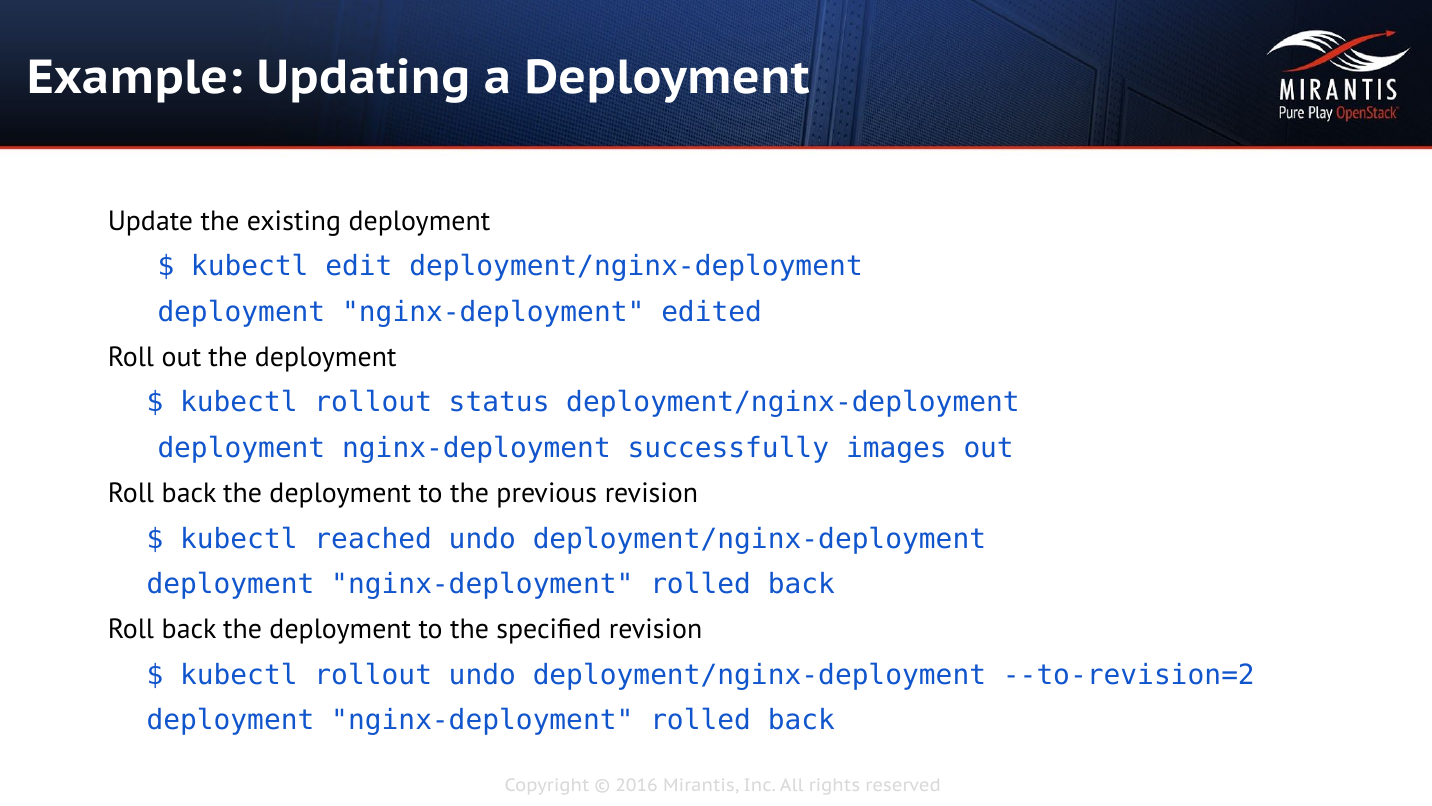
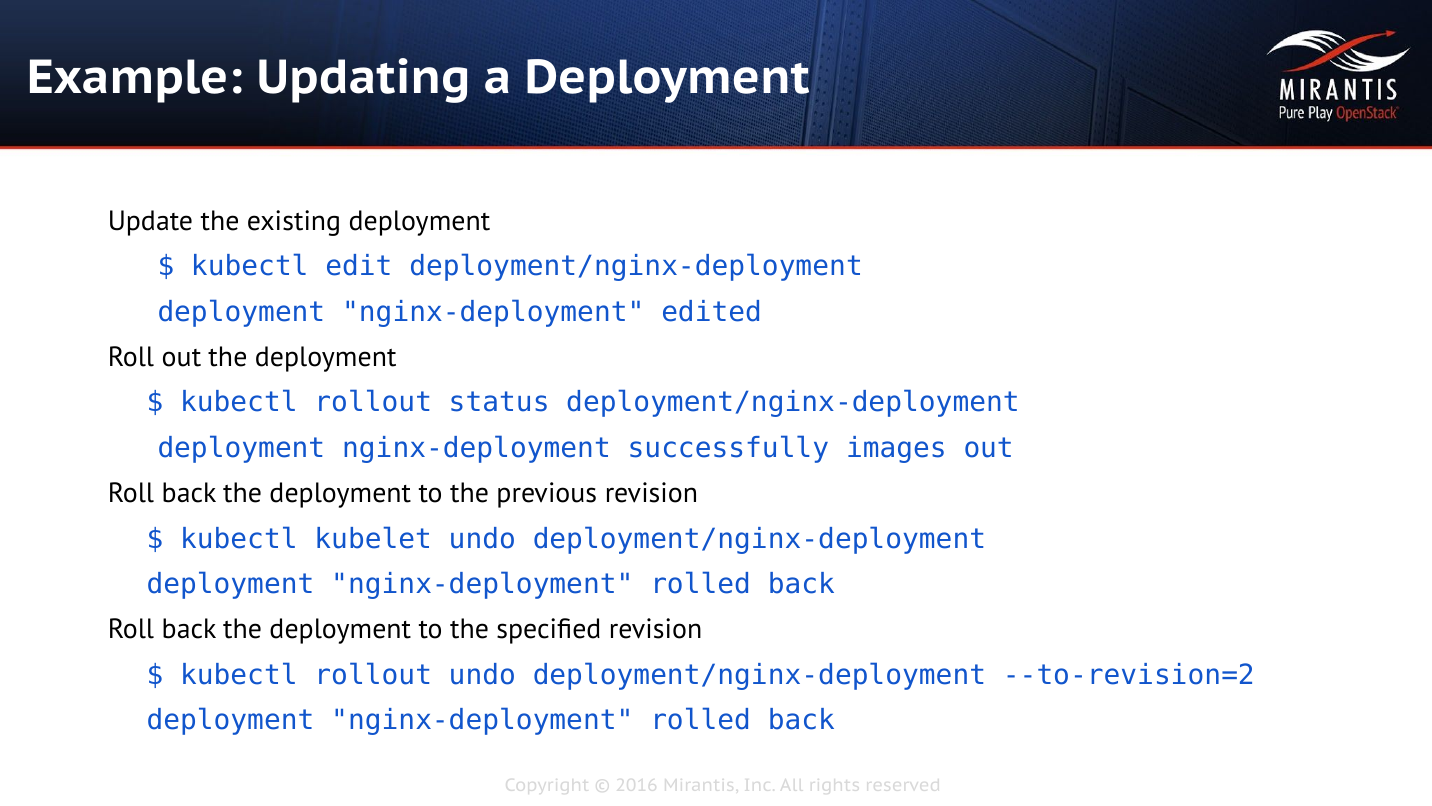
reached: reached -> kubelet (373, 539)
